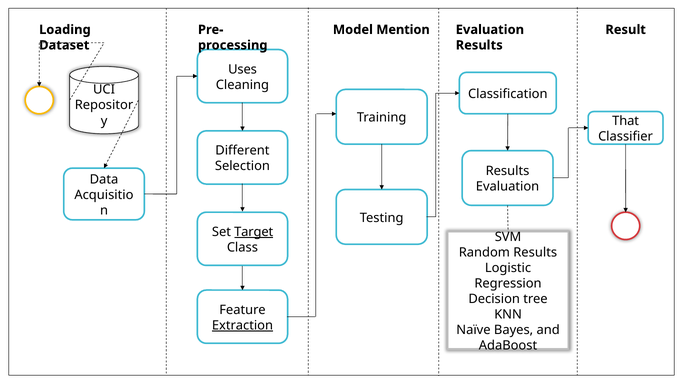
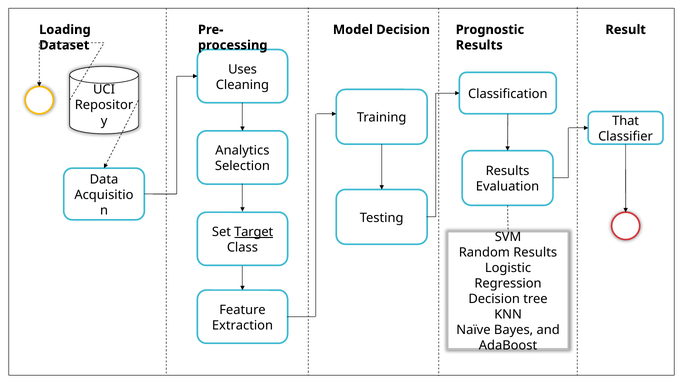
Model Mention: Mention -> Decision (403, 30)
Evaluation: Evaluation -> Prognostic (490, 30)
Different: Different -> Analytics (242, 151)
Extraction underline: present -> none (242, 325)
